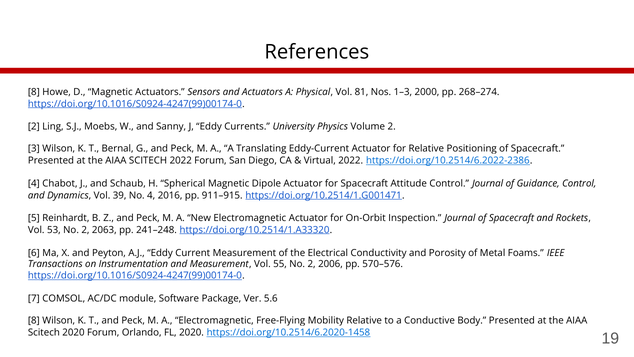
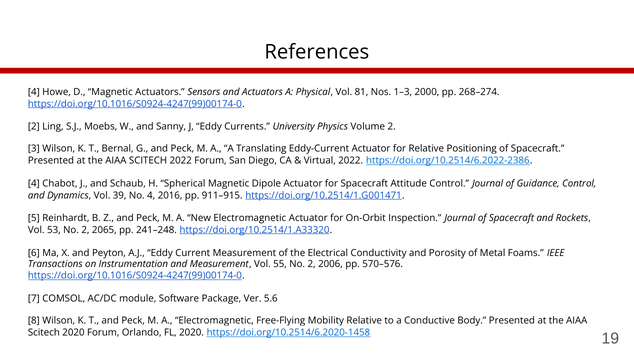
8: 8 -> 4 (34, 92)
2063: 2063 -> 2065 (104, 230)
